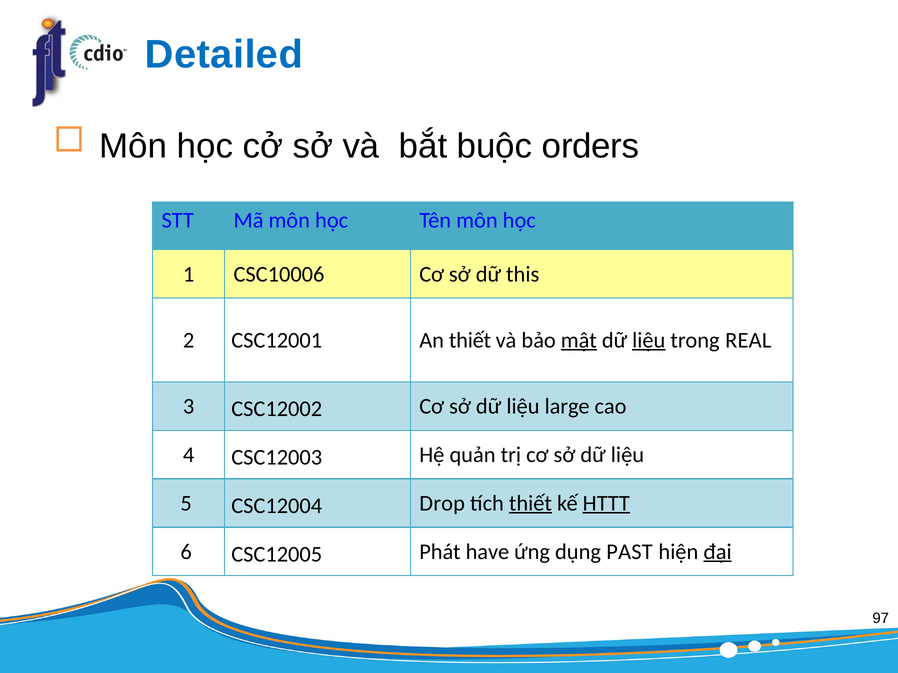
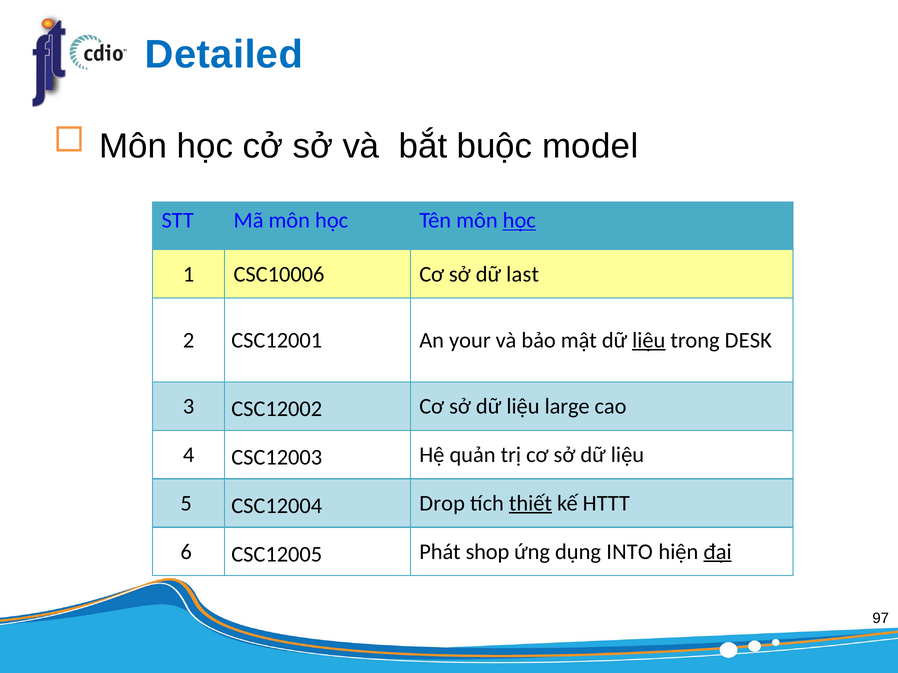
orders: orders -> model (590, 146)
học underline: none -> present (519, 221)
this: this -> last (523, 274)
An thiết: thiết -> your (470, 341)
mật underline: present -> none (579, 341)
REAL: REAL -> DESK (748, 341)
HTTT underline: present -> none (606, 504)
have: have -> shop (487, 552)
PAST: PAST -> INTO (630, 552)
